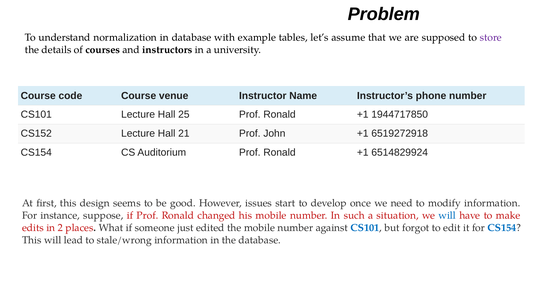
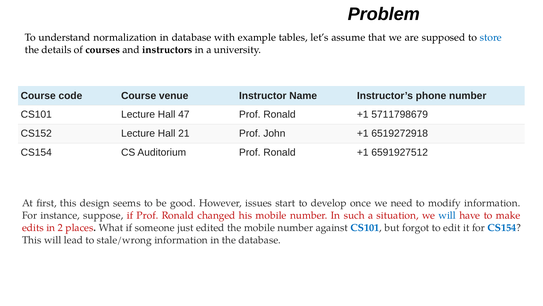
store colour: purple -> blue (491, 37)
25: 25 -> 47 (184, 114)
1944717850: 1944717850 -> 5711798679 (400, 114)
6514829924: 6514829924 -> 6591927512 (400, 152)
